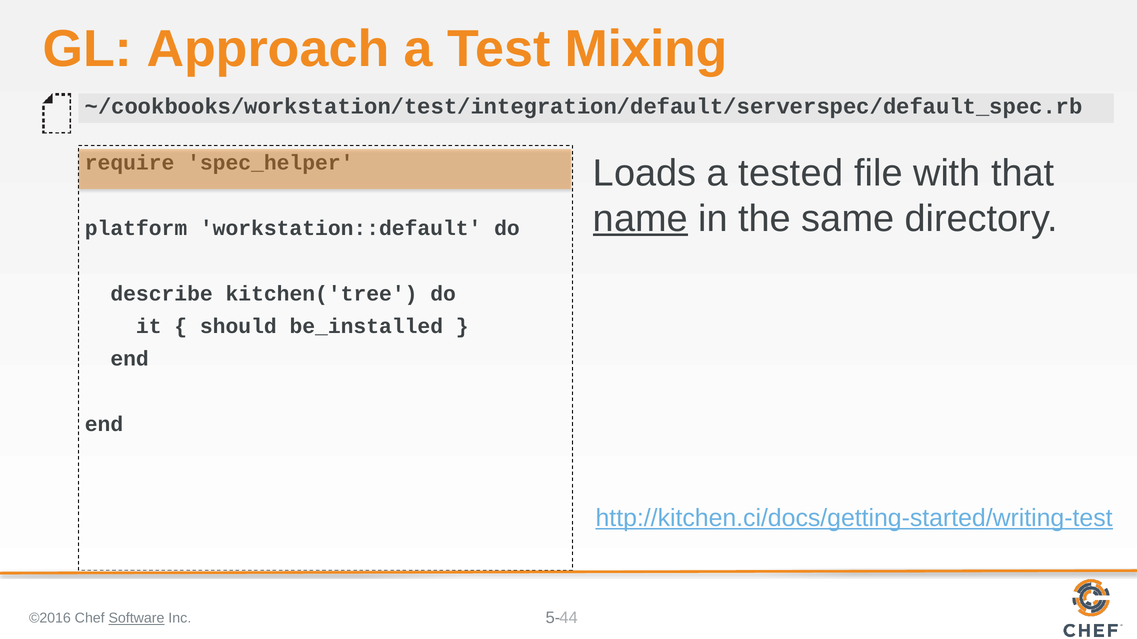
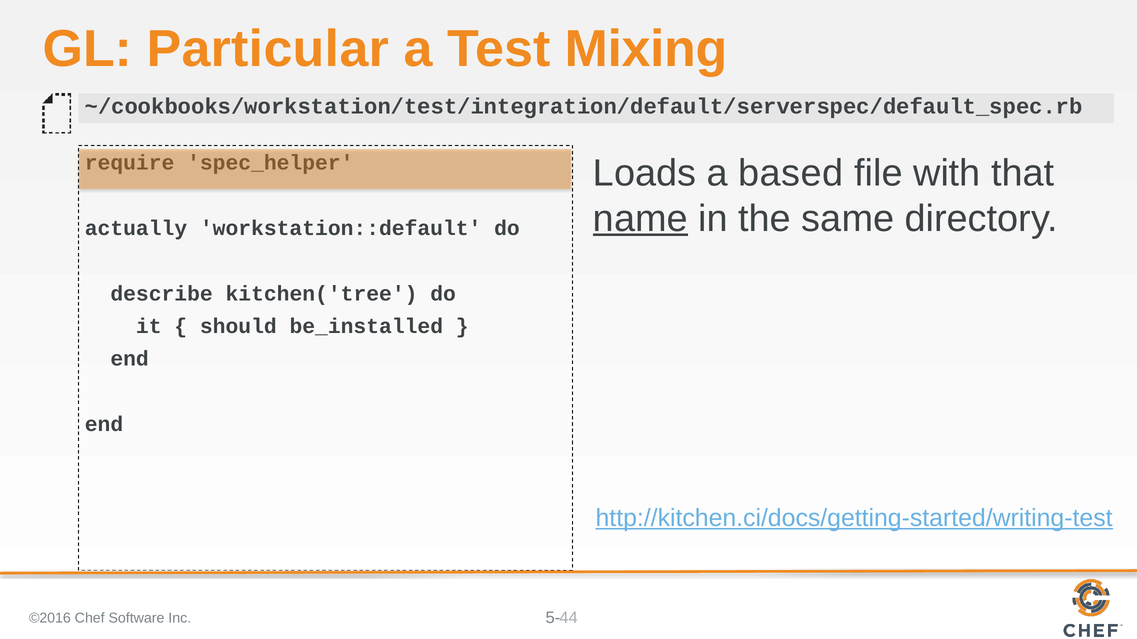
Approach: Approach -> Particular (268, 49)
tested: tested -> based (791, 173)
platform: platform -> actually (136, 228)
Software underline: present -> none (136, 619)
